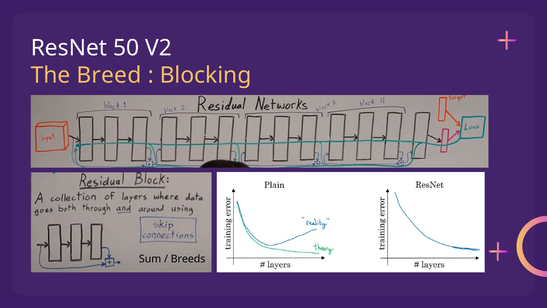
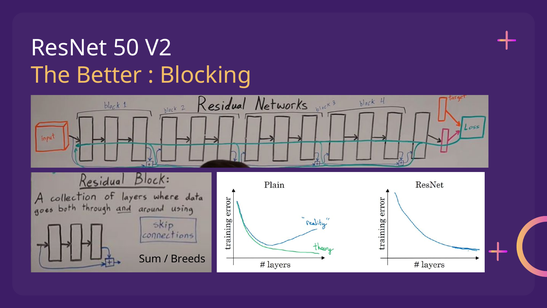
Breed: Breed -> Better (109, 75)
